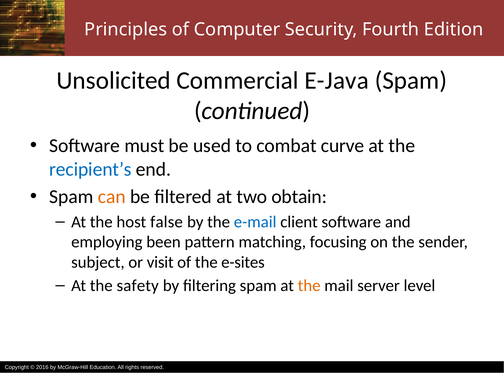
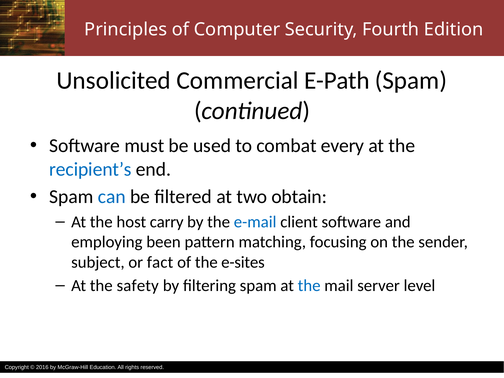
E-Java: E-Java -> E-Path (337, 80)
curve: curve -> every (343, 146)
can colour: orange -> blue (112, 197)
false: false -> carry (167, 222)
visit: visit -> fact (160, 262)
the colour: orange -> blue (309, 286)
